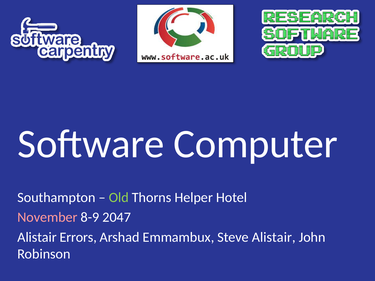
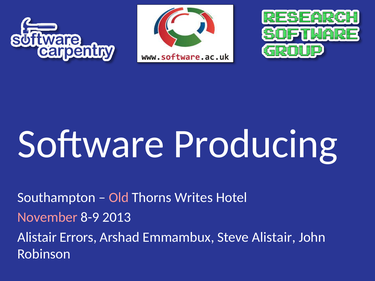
Computer: Computer -> Producing (256, 144)
Old colour: light green -> pink (119, 198)
Helper: Helper -> Writes (194, 198)
2047: 2047 -> 2013 (117, 218)
